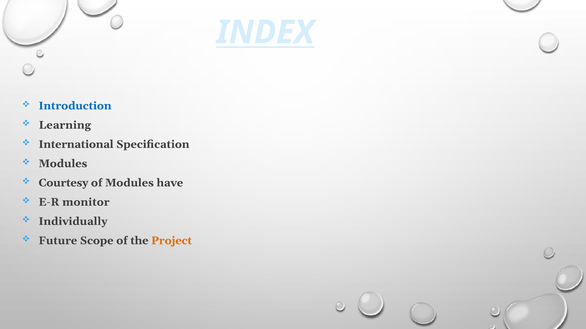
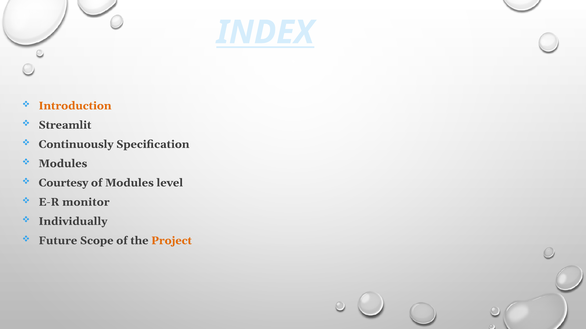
Introduction colour: blue -> orange (75, 106)
Learning: Learning -> Streamlit (65, 125)
International: International -> Continuously (76, 145)
have: have -> level (170, 183)
